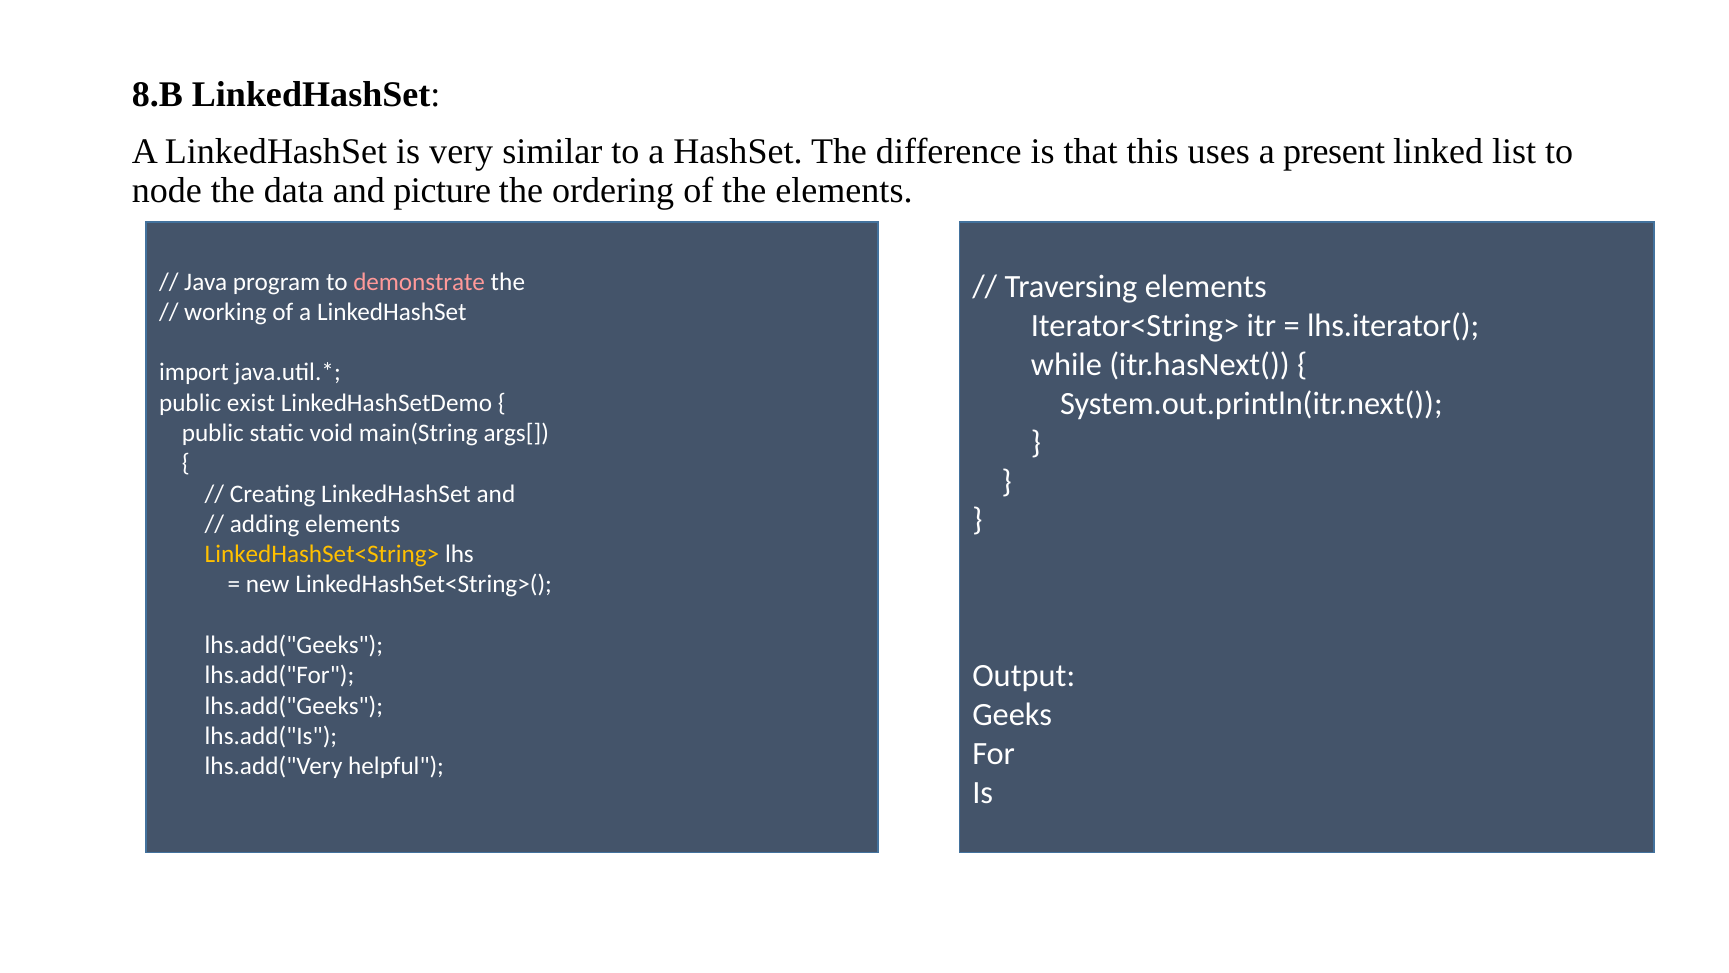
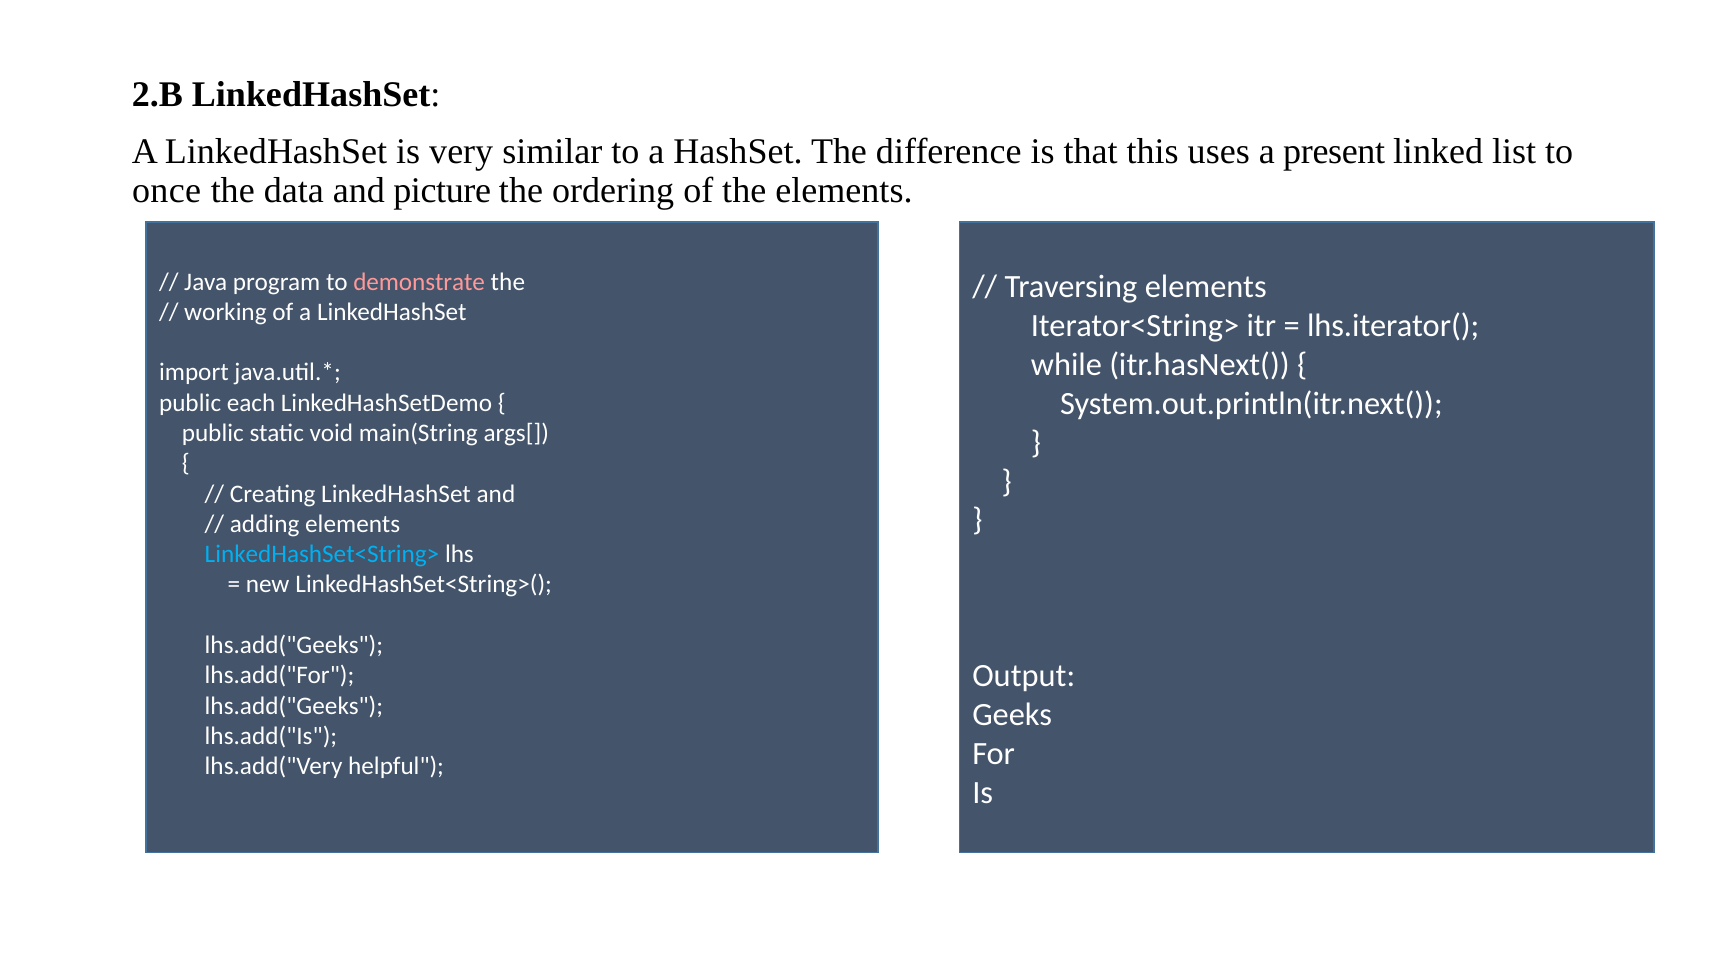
8.B: 8.B -> 2.B (157, 94)
node: node -> once (167, 190)
exist: exist -> each (251, 403)
LinkedHashSet<String> colour: yellow -> light blue (322, 554)
